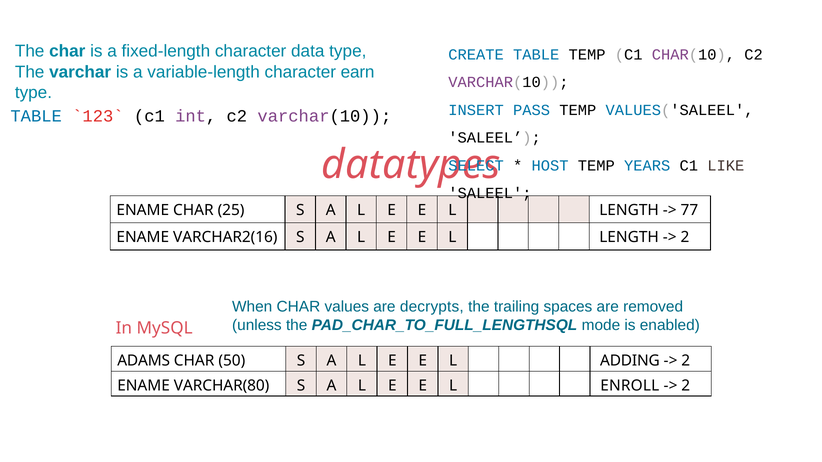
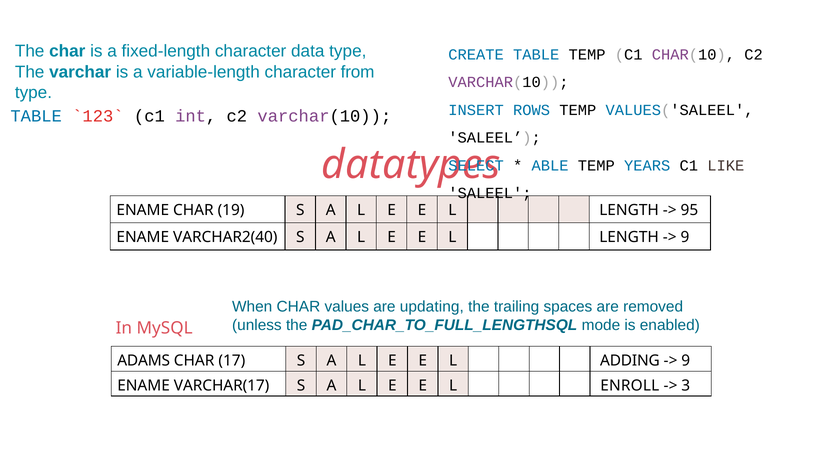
earn: earn -> from (358, 72)
PASS: PASS -> ROWS (532, 110)
HOST: HOST -> ABLE (550, 166)
25: 25 -> 19 (231, 210)
77: 77 -> 95 (689, 210)
VARCHAR2(16: VARCHAR2(16 -> VARCHAR2(40 (225, 237)
2: 2 -> 9 (685, 237)
decrypts: decrypts -> updating (432, 307)
50: 50 -> 17 (232, 361)
2: 2 -> 9 (686, 361)
VARCHAR(80: VARCHAR(80 -> VARCHAR(17 (222, 386)
2: 2 -> 3 (686, 386)
